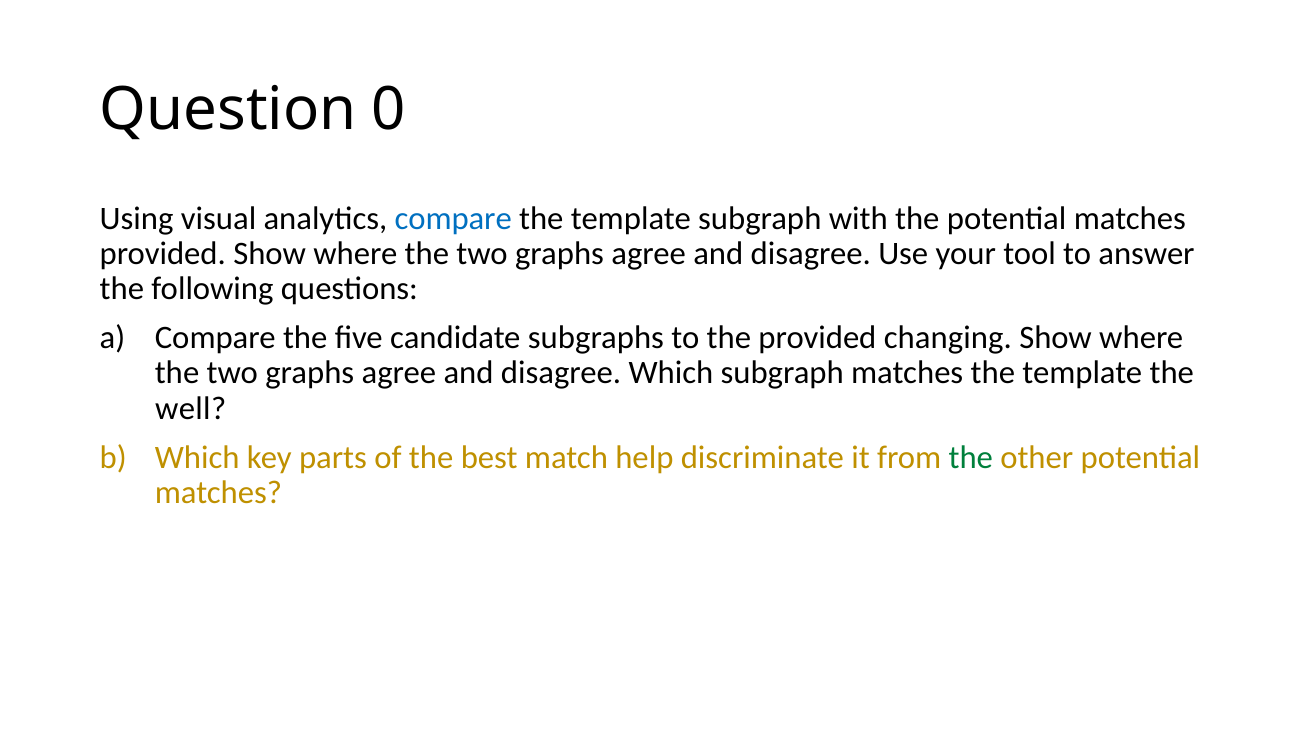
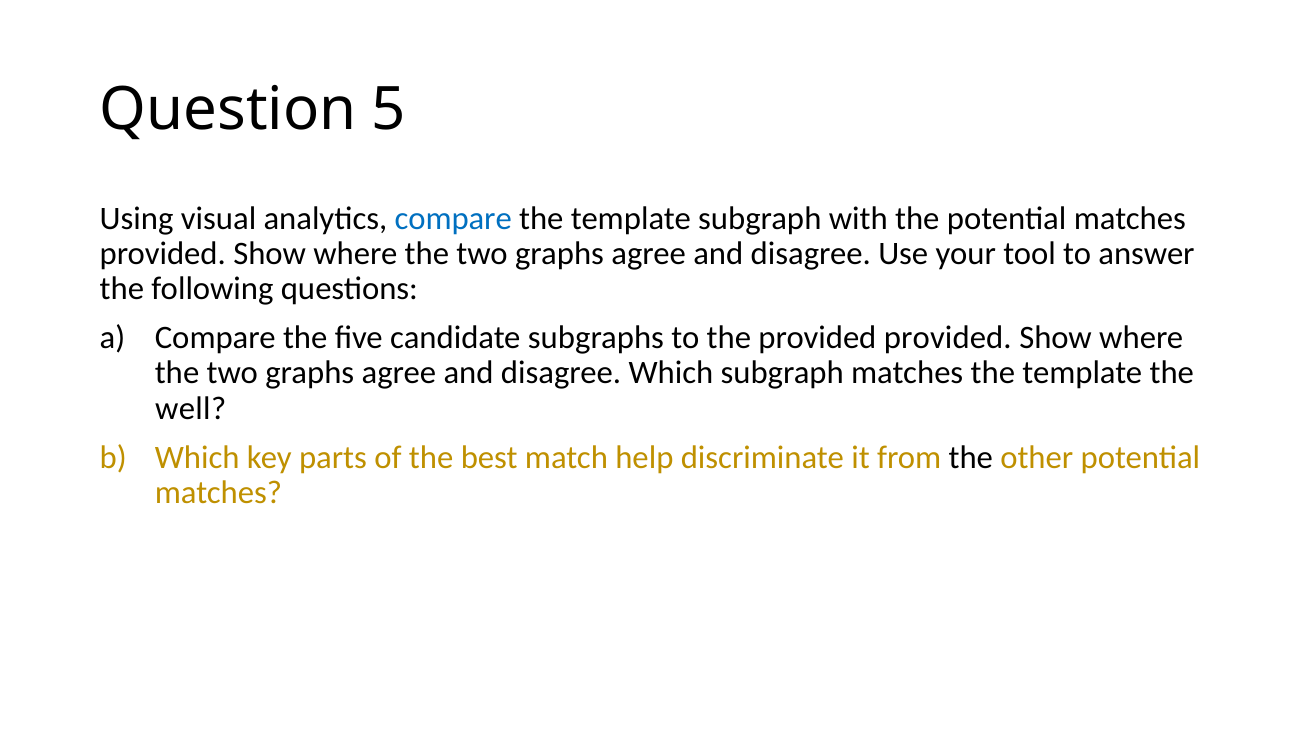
0: 0 -> 5 (389, 110)
provided changing: changing -> provided (948, 338)
the colour: green -> black (971, 457)
